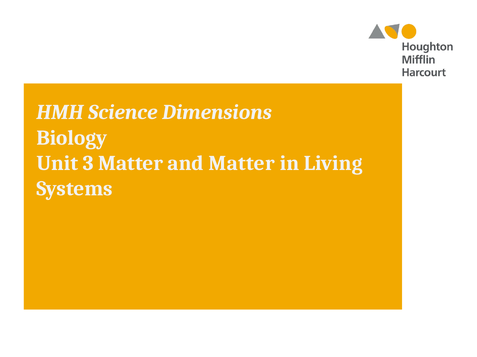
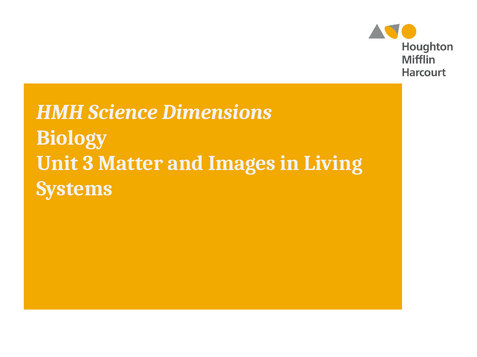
and Matter: Matter -> Images (242, 163)
